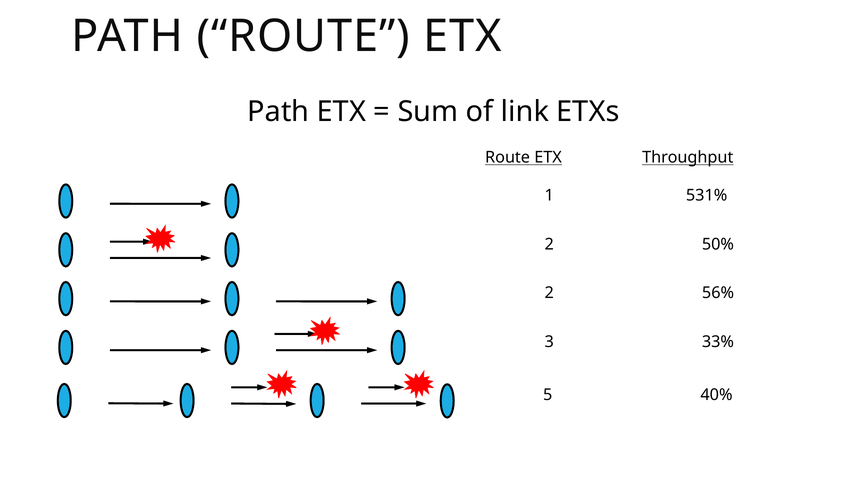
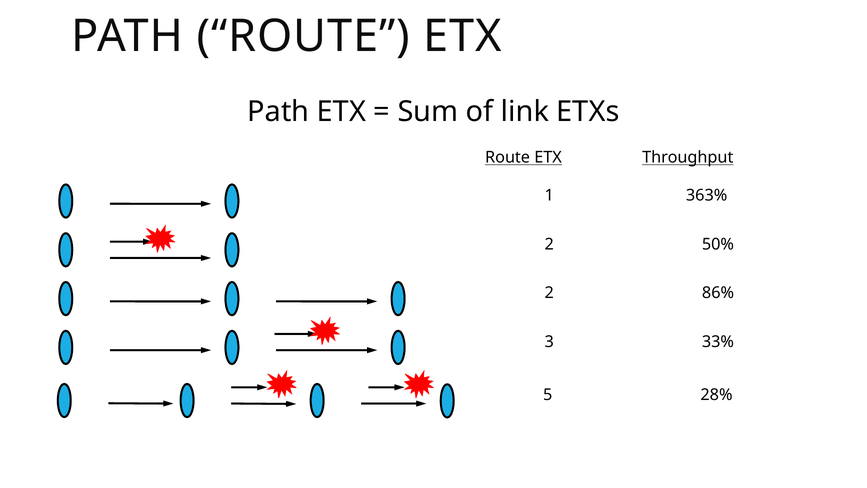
531%: 531% -> 363% (707, 195)
56%: 56% -> 86% (718, 293)
40%: 40% -> 28% (716, 395)
